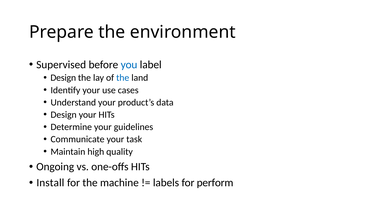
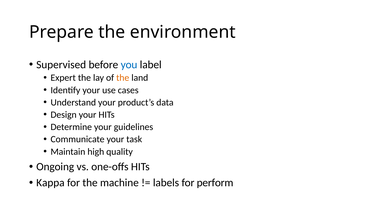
Design: Design -> Expert (63, 78)
the colour: blue -> orange (123, 78)
Install: Install -> Kappa (50, 183)
